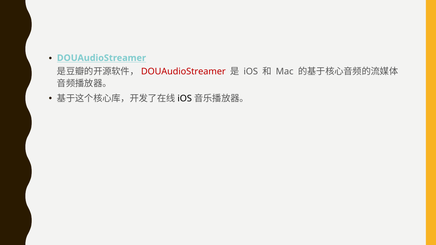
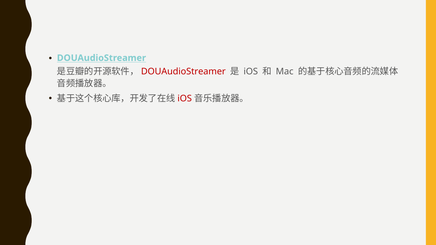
iOS colour: black -> red (185, 99)
